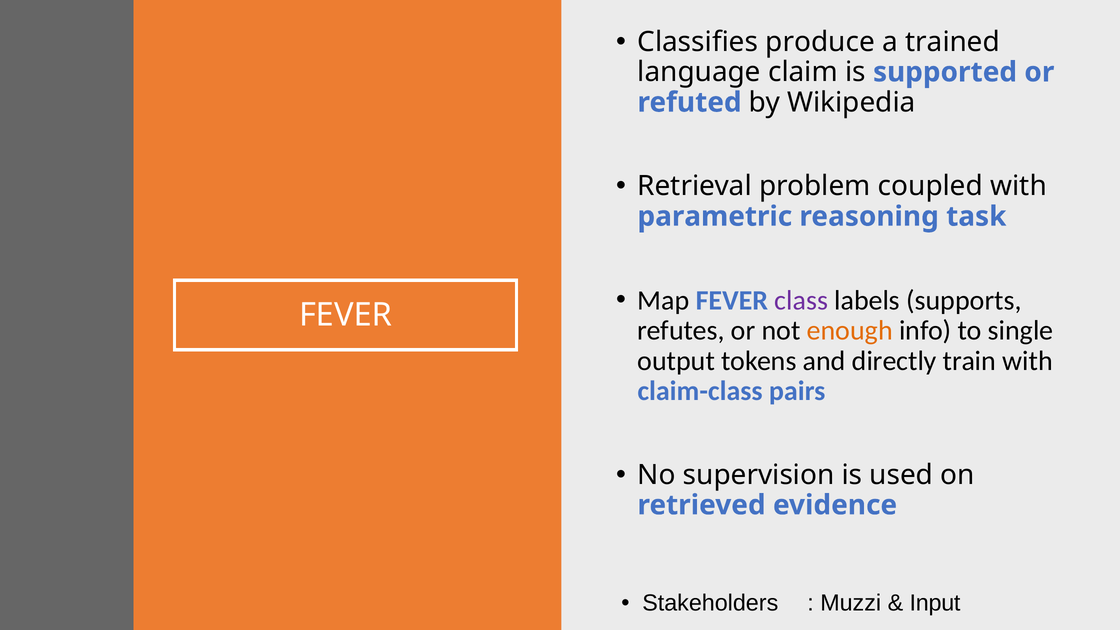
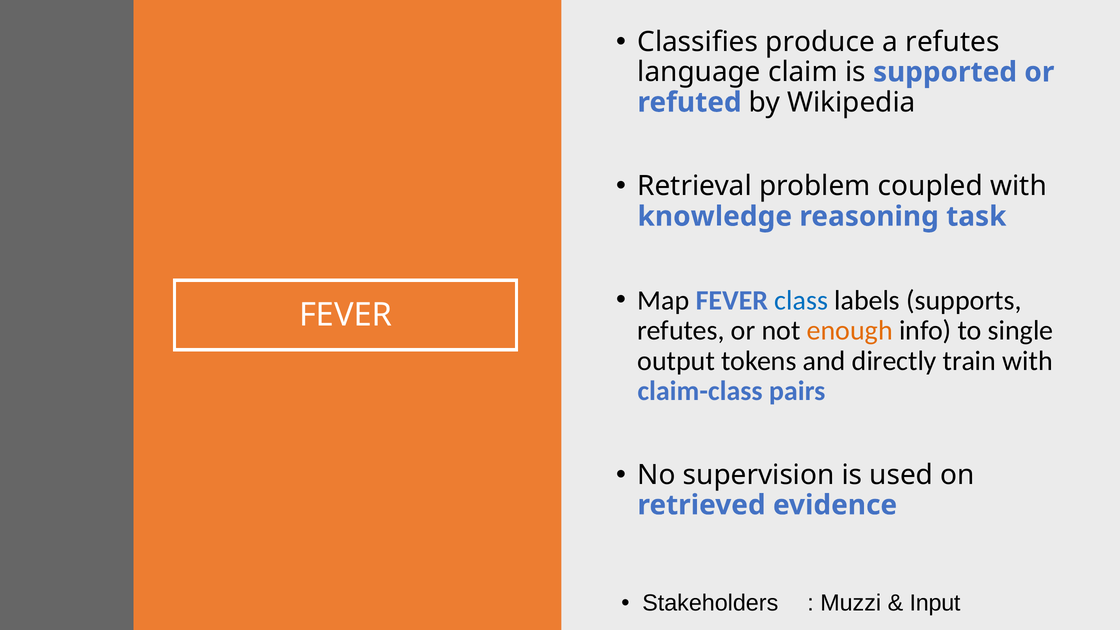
a trained: trained -> refutes (953, 42)
parametric: parametric -> knowledge (715, 216)
class colour: purple -> blue (801, 300)
